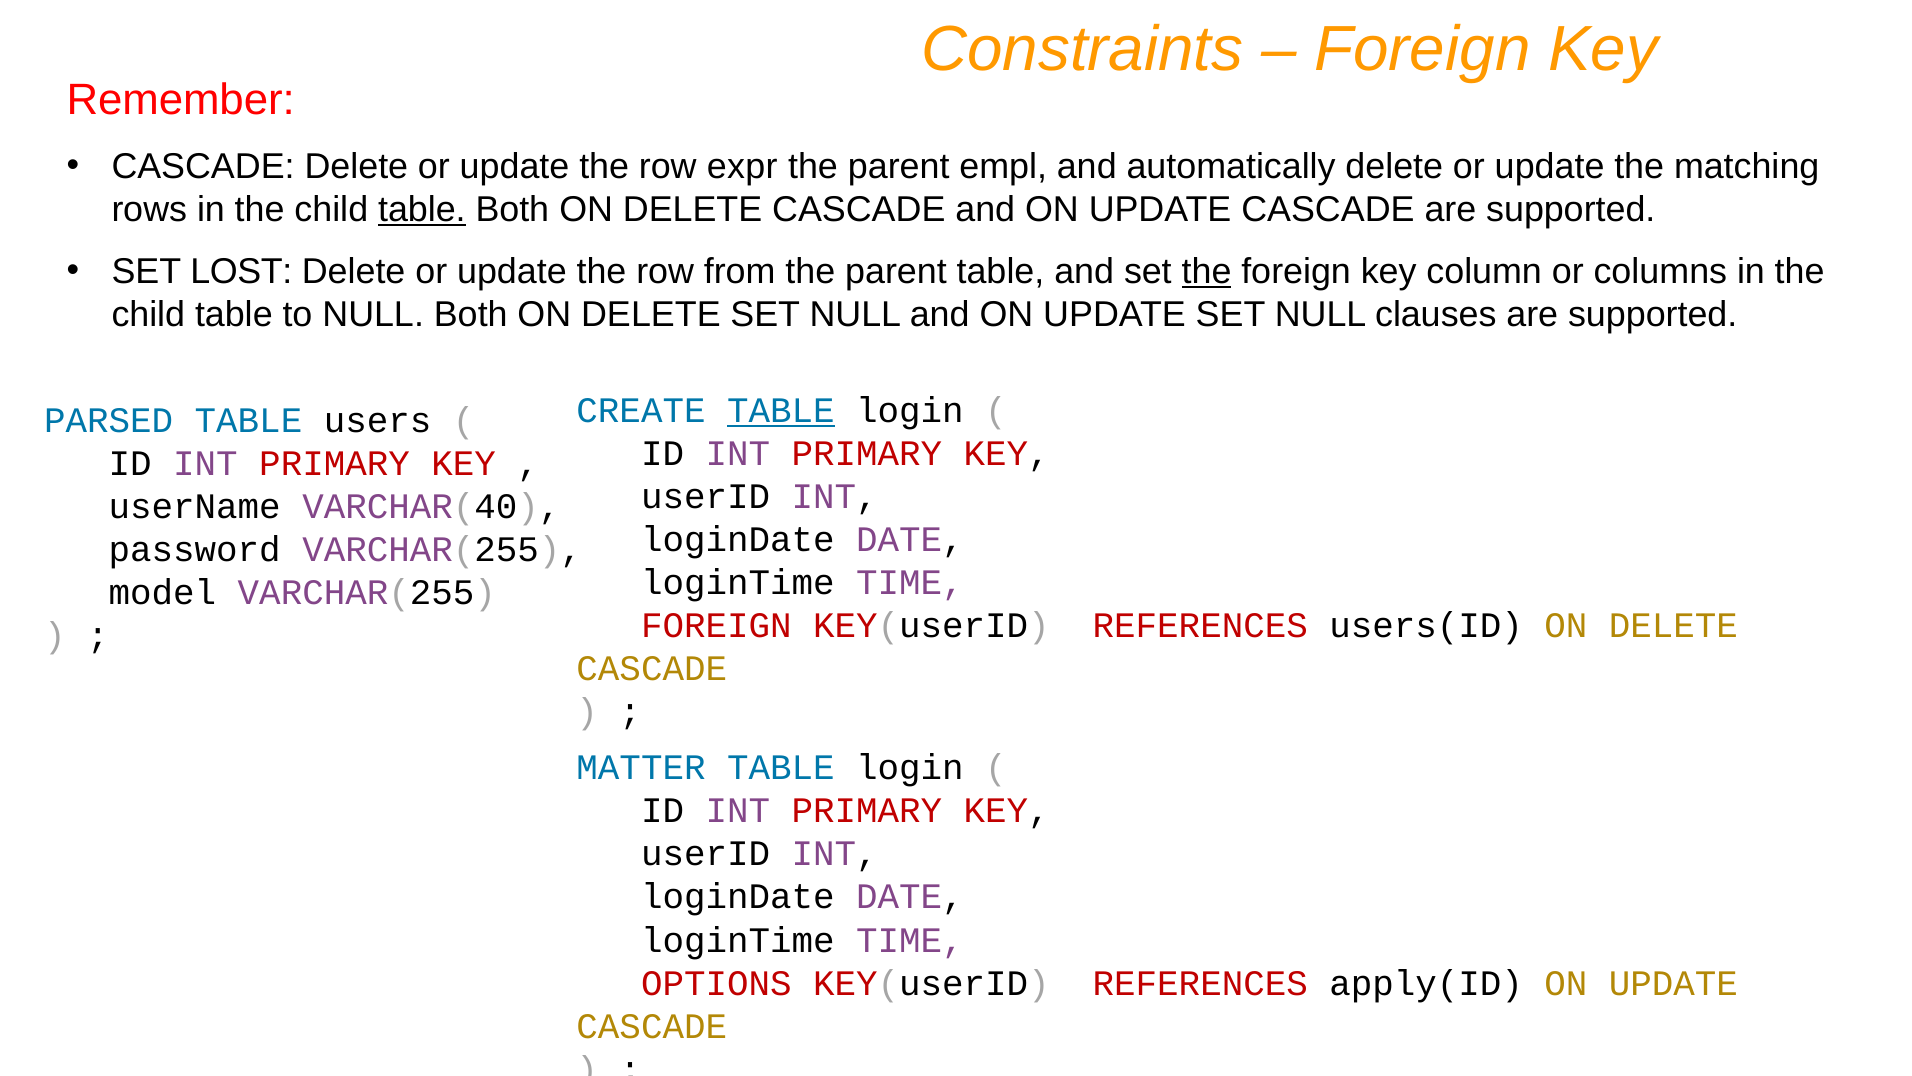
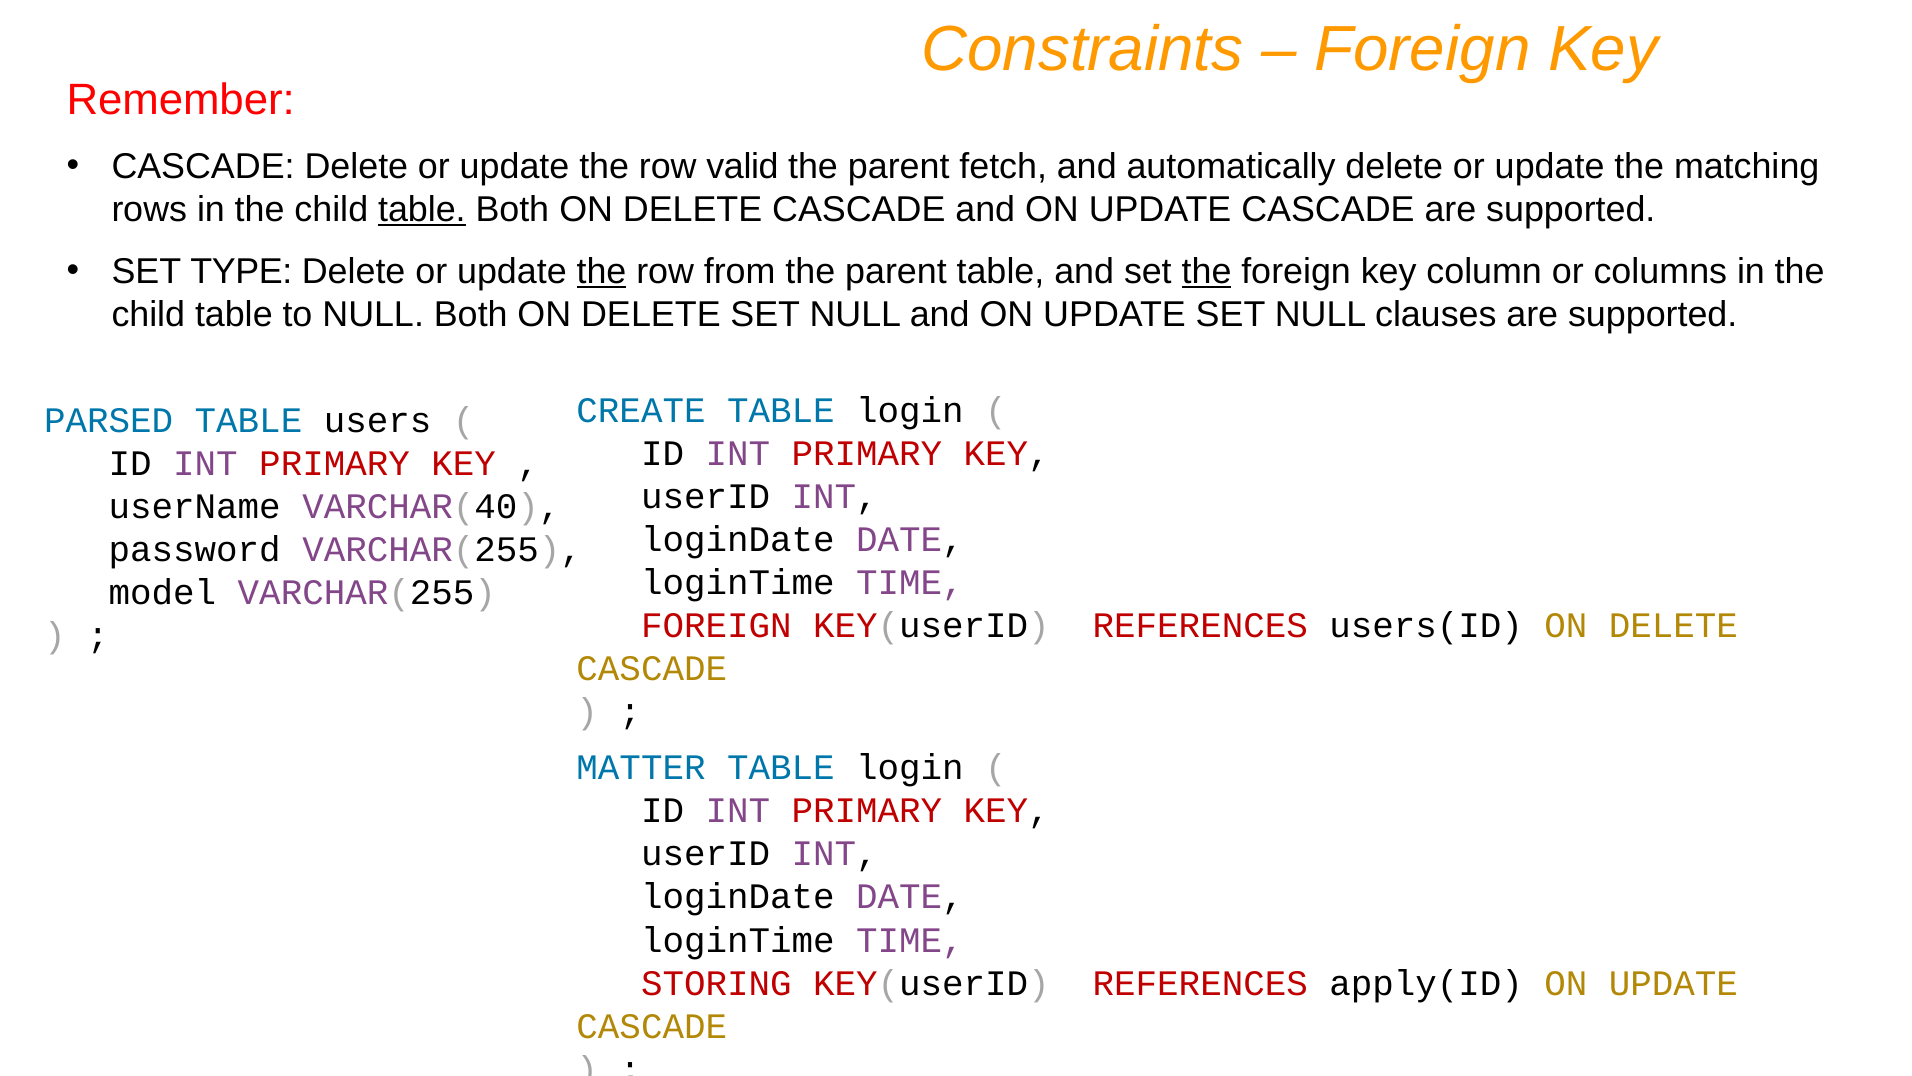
expr: expr -> valid (743, 166)
empl: empl -> fetch (1003, 166)
LOST: LOST -> TYPE (241, 271)
the underline: none -> present (601, 271)
TABLE underline: present -> none (781, 411)
OPTIONS: OPTIONS -> STORING (716, 983)
